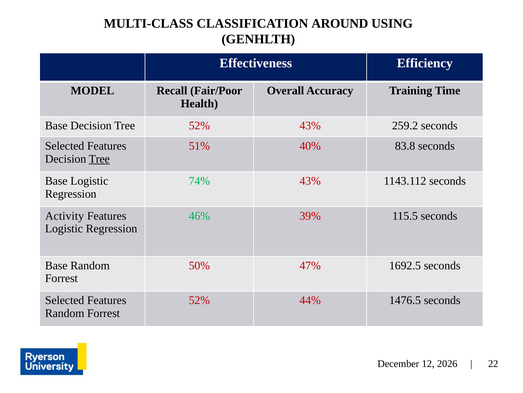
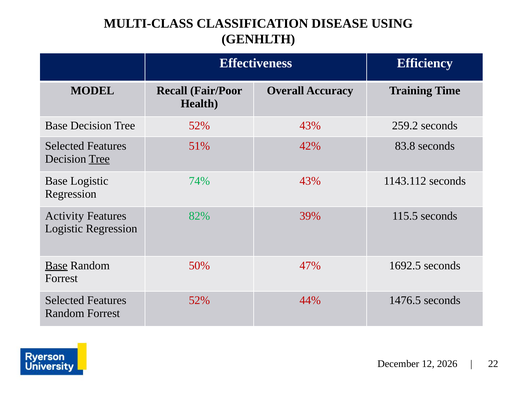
AROUND: AROUND -> DISEASE (340, 24)
40%: 40% -> 42% (310, 146)
46%: 46% -> 82% (199, 215)
Base underline: none -> present (56, 265)
